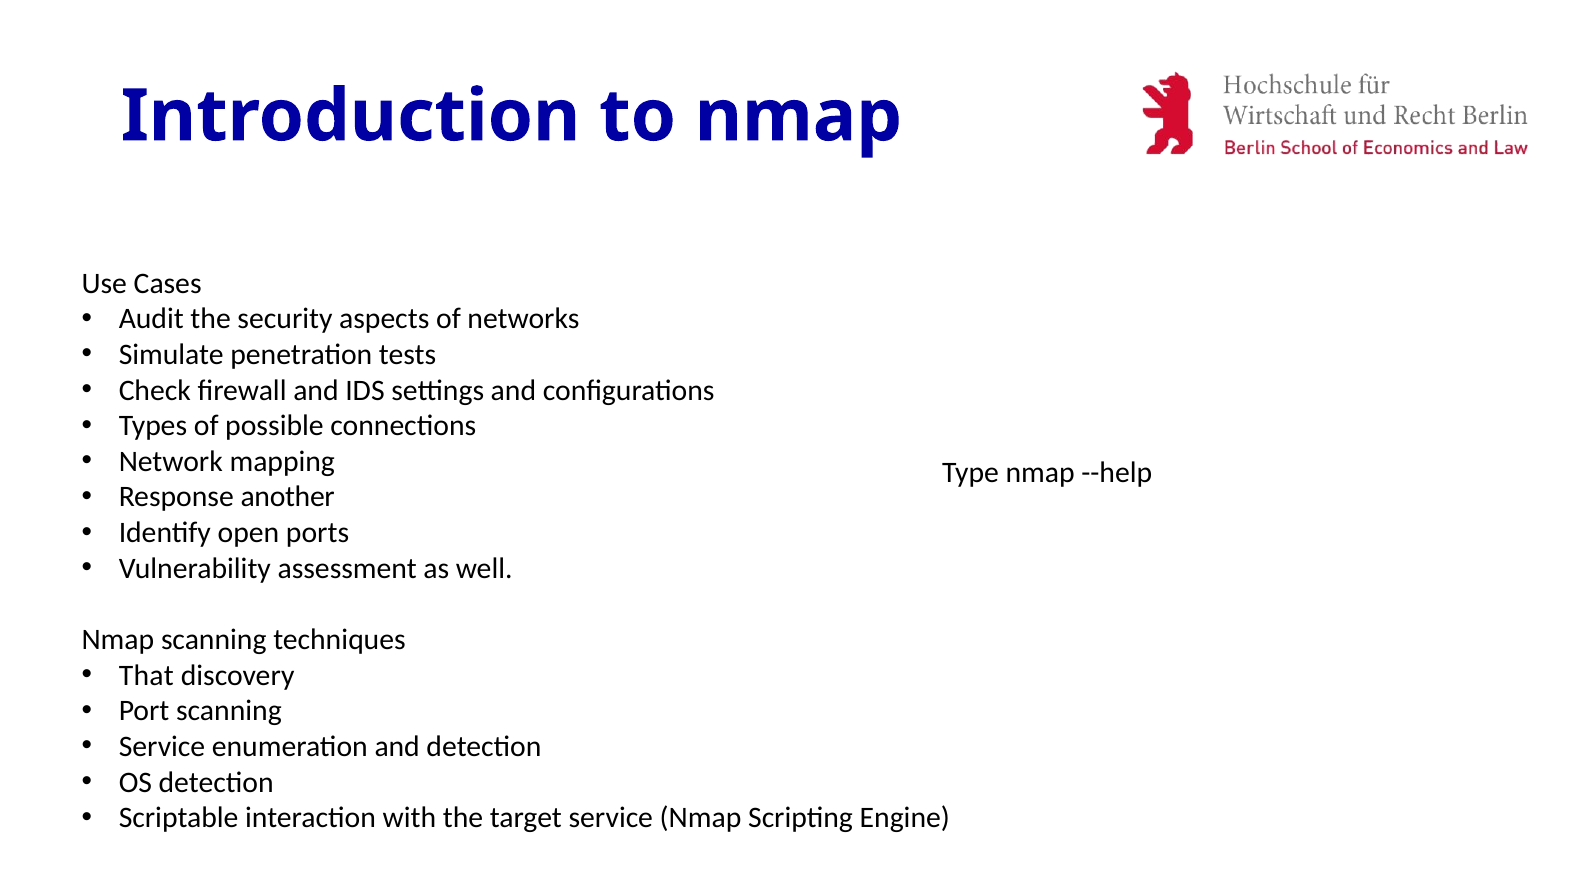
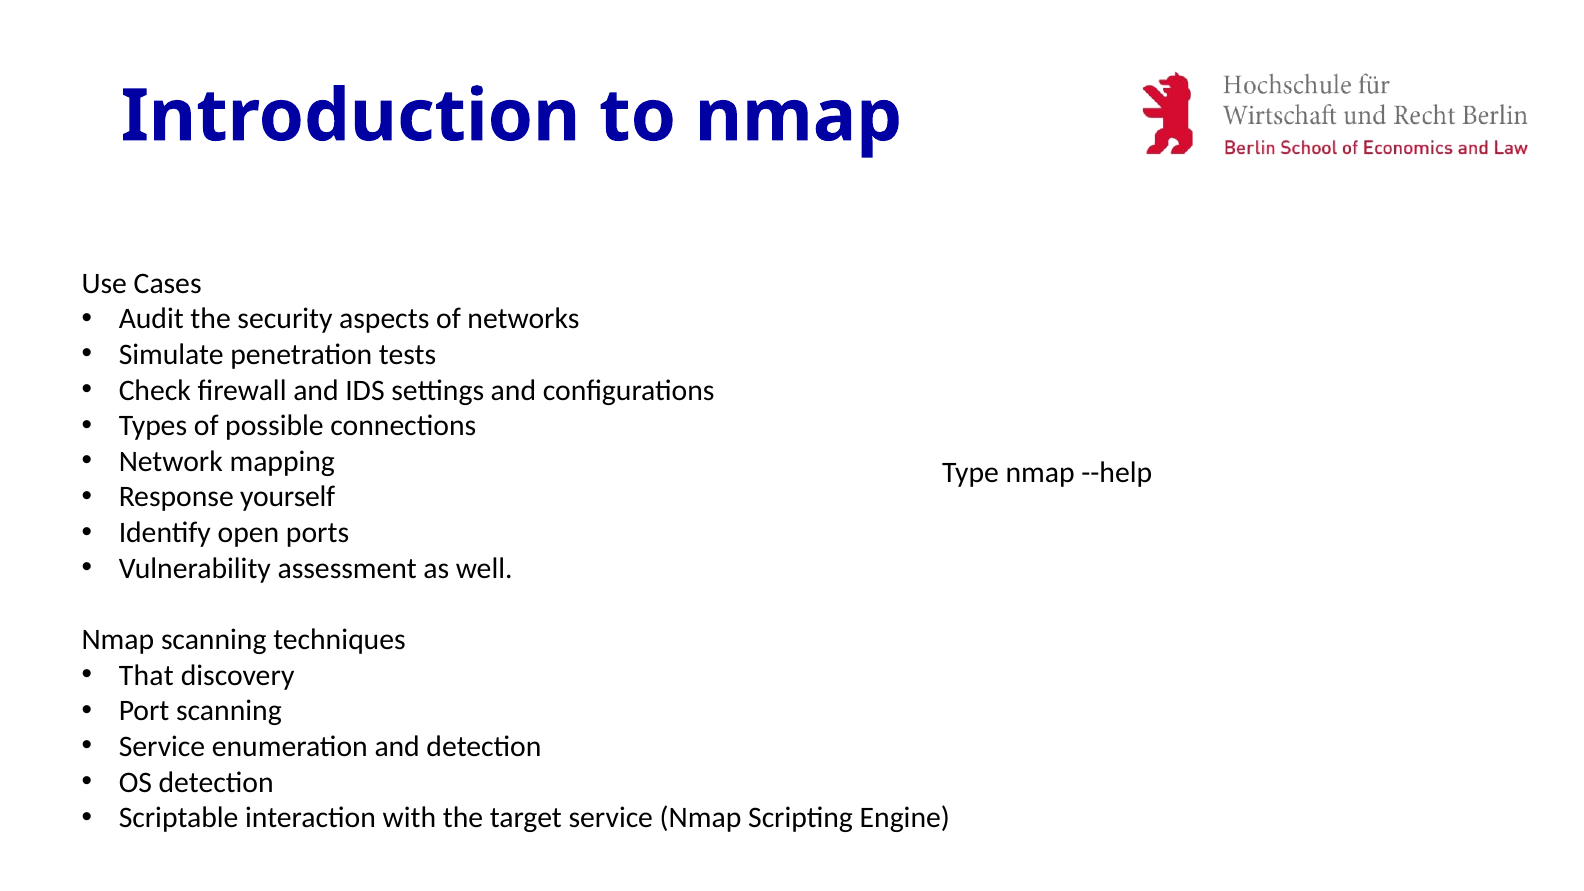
another: another -> yourself (288, 497)
